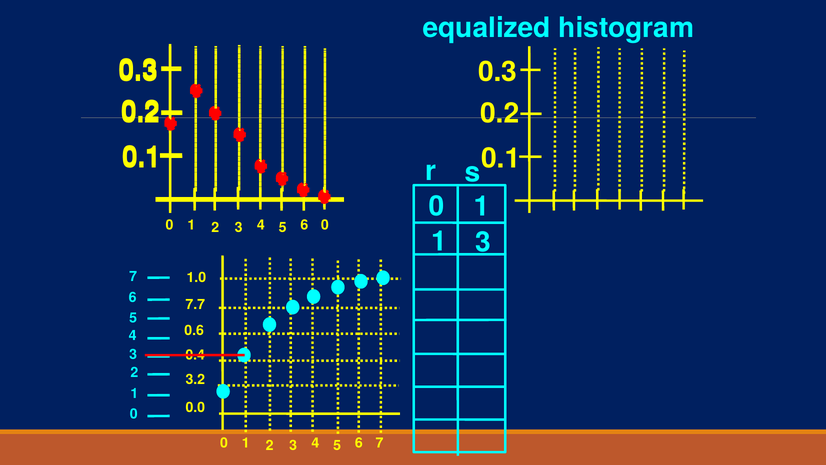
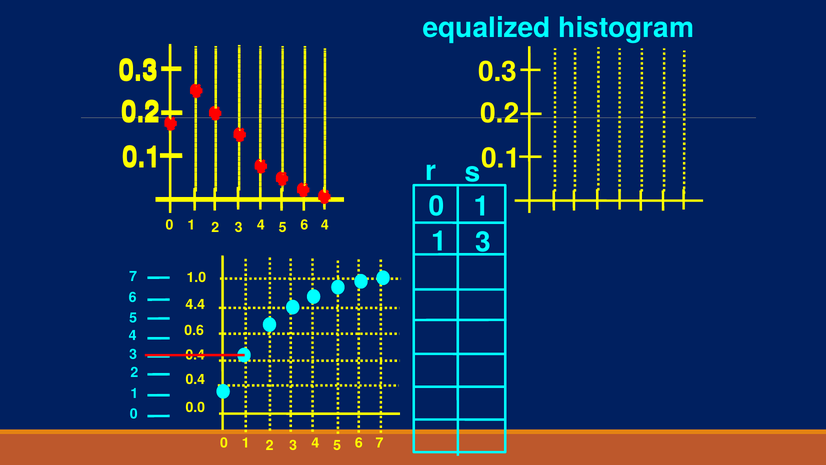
6 0: 0 -> 4 (325, 225)
7.7: 7.7 -> 4.4 (195, 304)
3.2: 3.2 -> 0.4 (195, 379)
